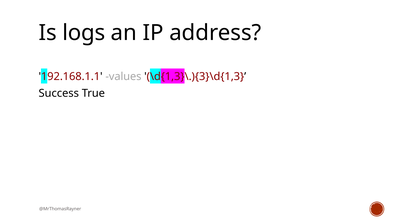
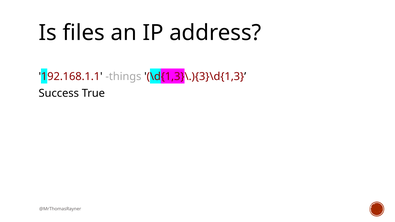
logs: logs -> files (84, 33)
values: values -> things (123, 77)
